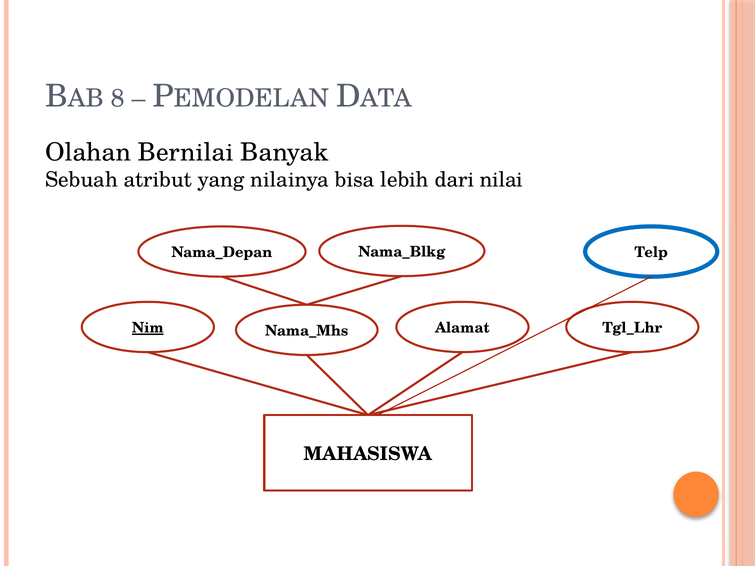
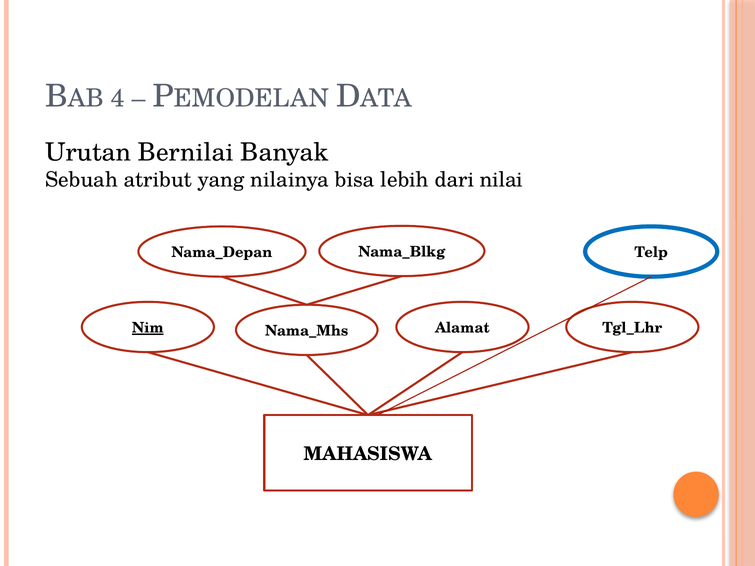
8: 8 -> 4 (118, 99)
Olahan: Olahan -> Urutan (88, 153)
